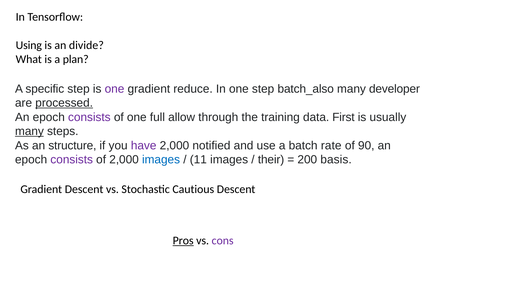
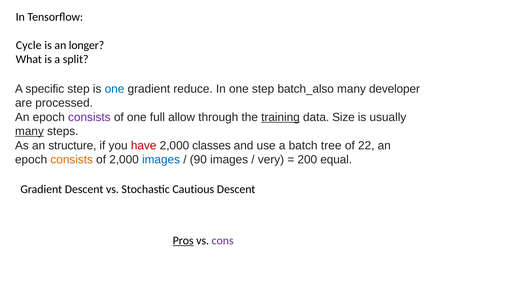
Using: Using -> Cycle (29, 45)
divide: divide -> longer (86, 45)
plan: plan -> split (76, 59)
one colour: purple -> blue (115, 89)
processed underline: present -> none (64, 103)
training underline: none -> present (280, 117)
First: First -> Size (343, 117)
have colour: purple -> red (144, 145)
notified: notified -> classes (212, 145)
rate: rate -> tree (331, 145)
90: 90 -> 22 (366, 145)
consists colour: purple -> orange (72, 159)
11: 11 -> 90 (198, 159)
their: their -> very (271, 159)
basis: basis -> equal (336, 159)
